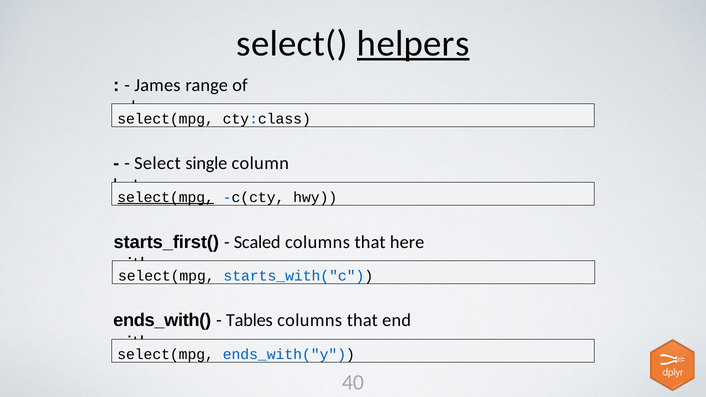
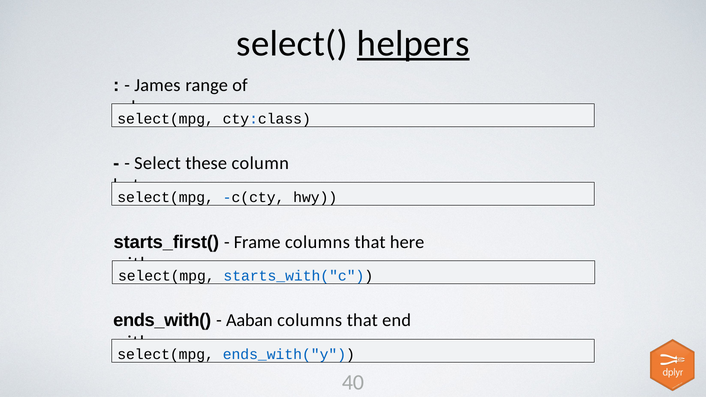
single: single -> these (206, 163)
select(mpg underline: present -> none (166, 197)
Scaled: Scaled -> Frame (257, 242)
Tables: Tables -> Aaban (249, 320)
